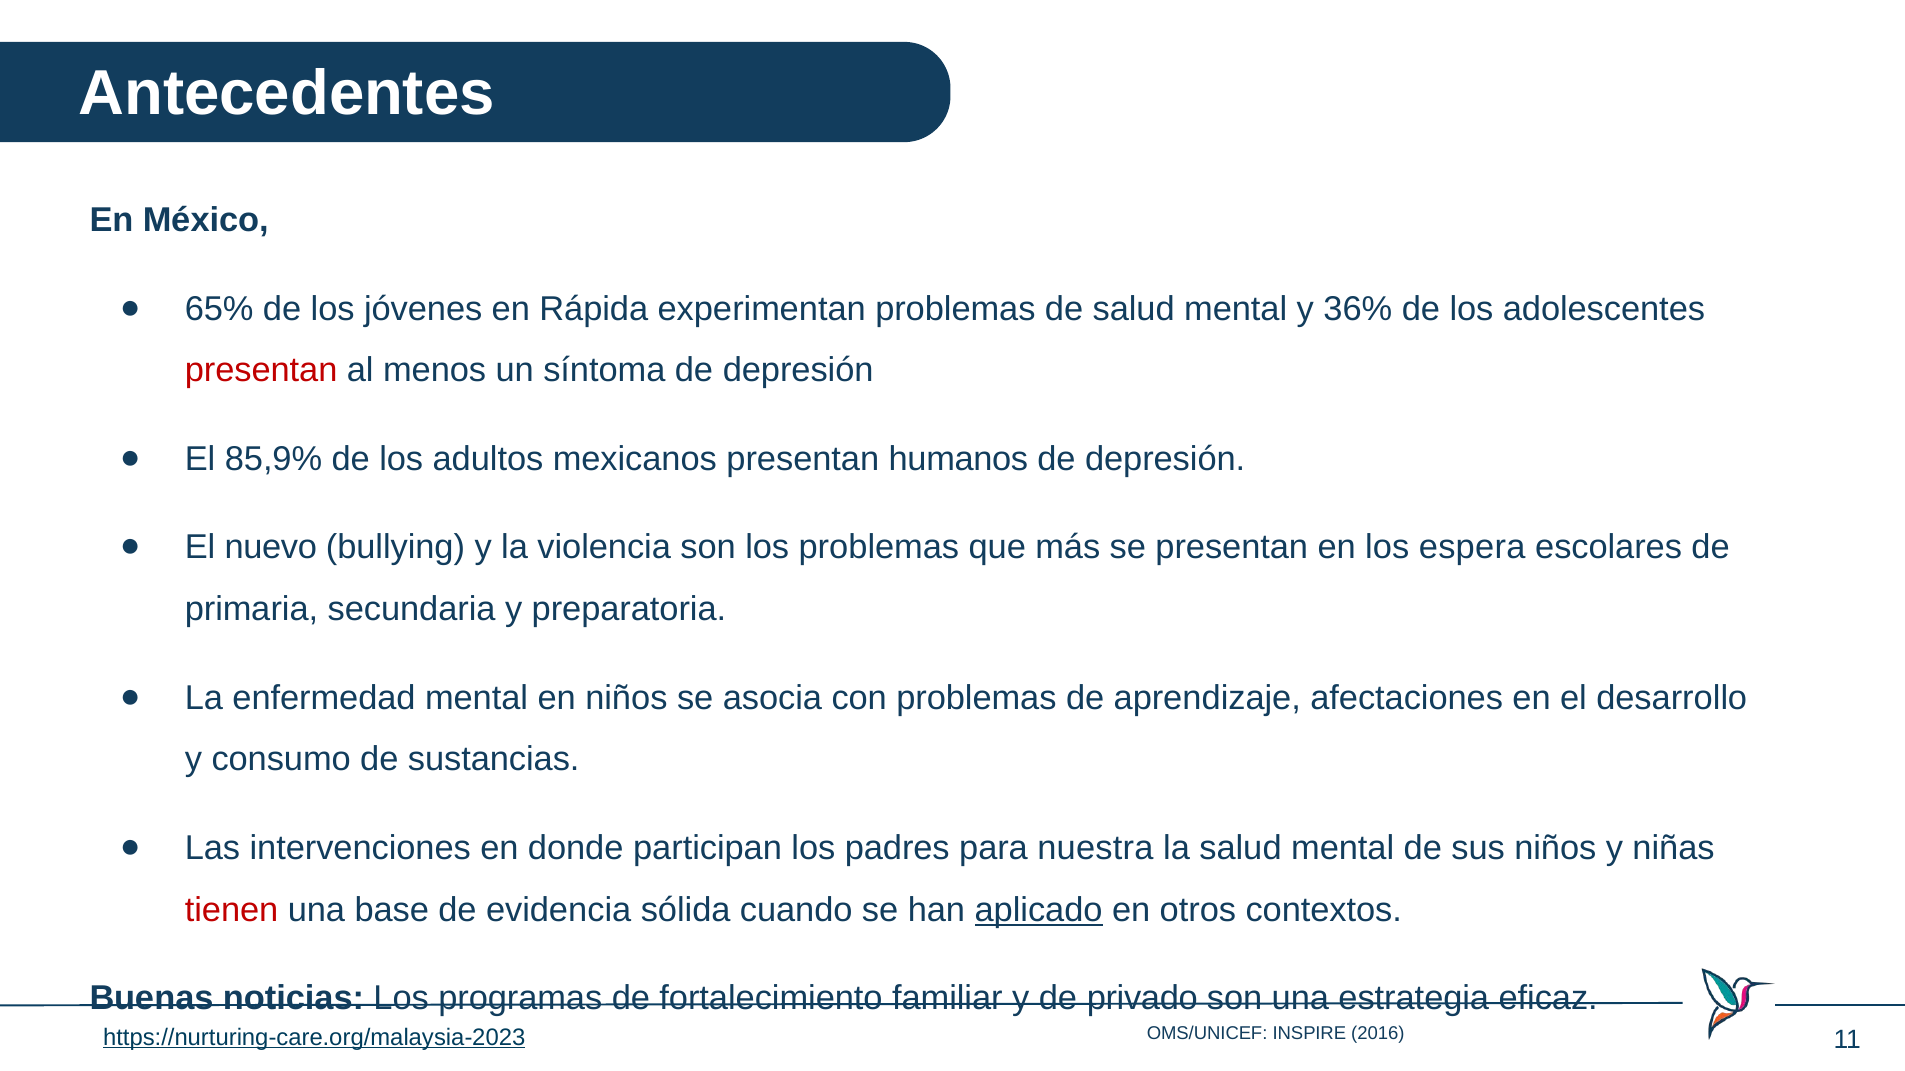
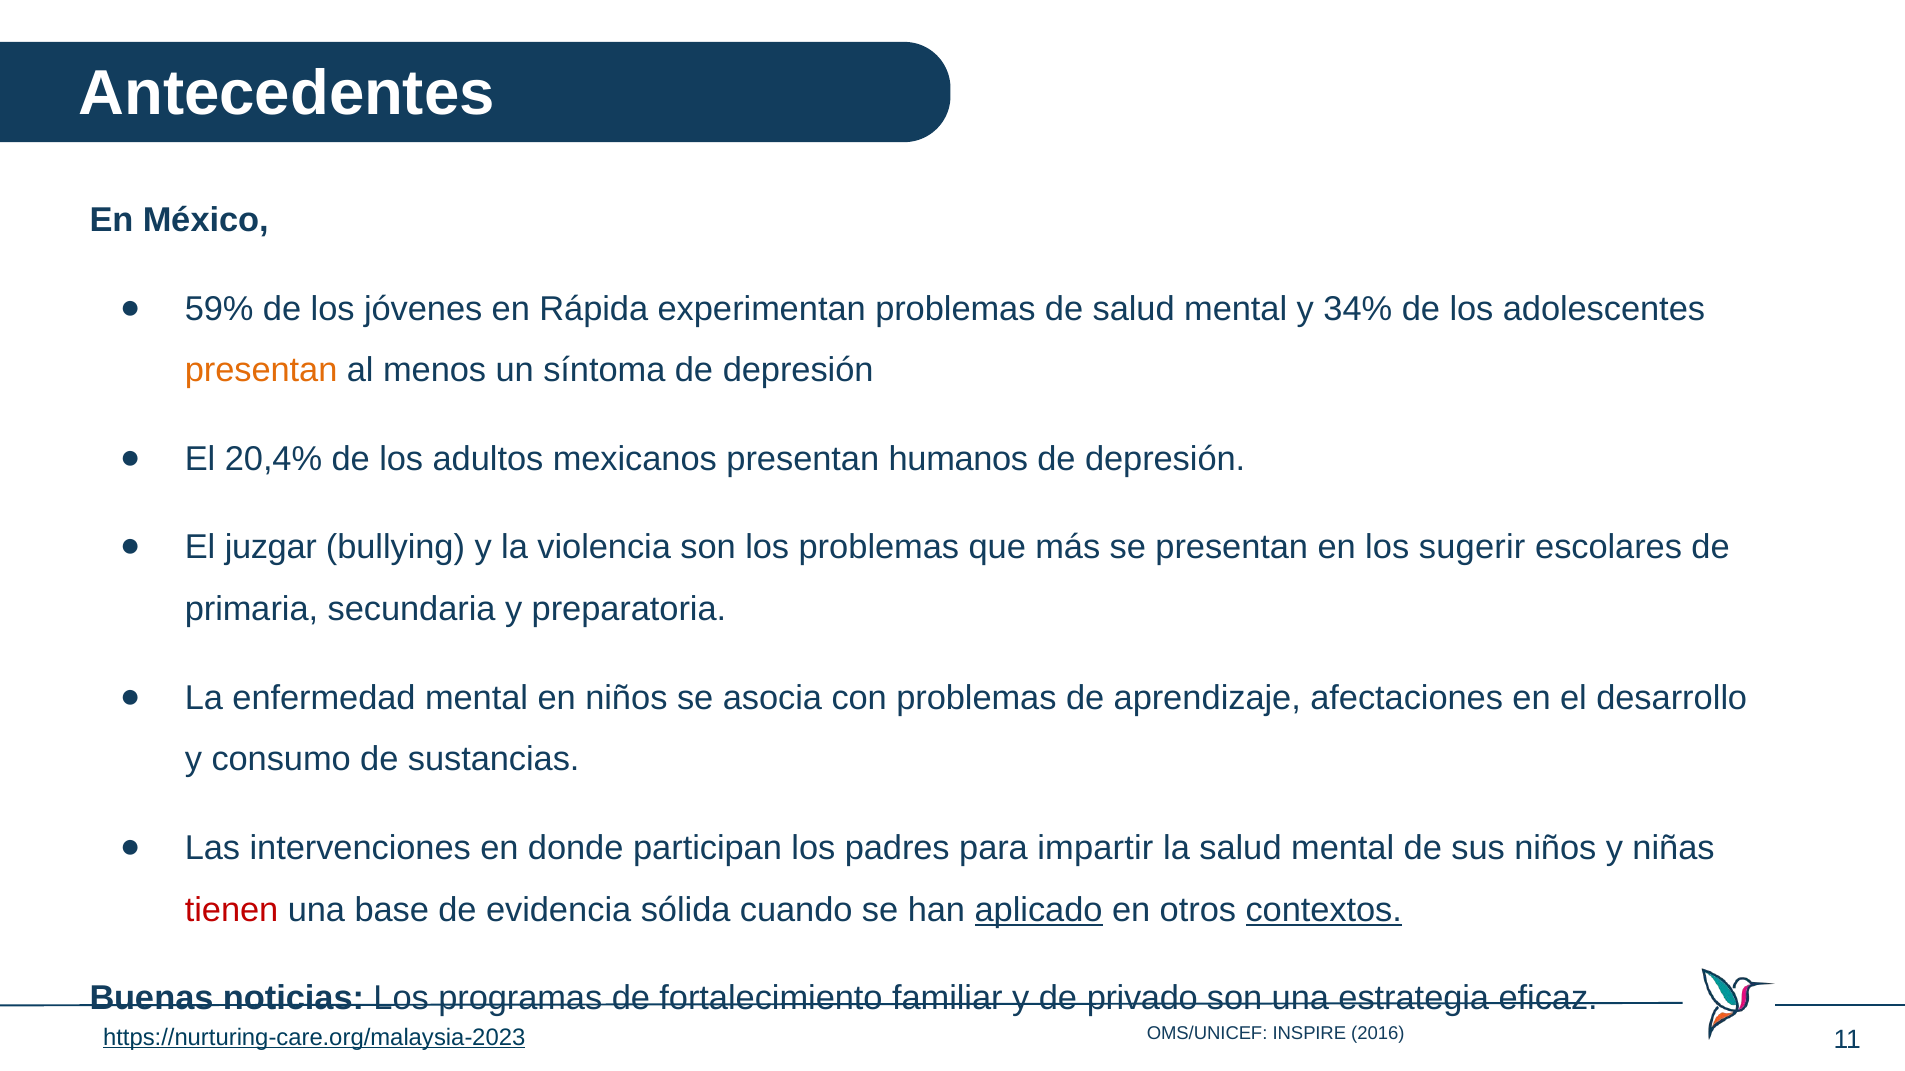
65%: 65% -> 59% (219, 309)
36%: 36% -> 34% (1358, 309)
presentan colour: red -> orange (261, 371)
85,9%: 85,9% -> 20,4% (274, 459)
nuevo: nuevo -> juzgar (271, 548)
espera: espera -> sugerir (1472, 548)
nuestra: nuestra -> impartir (1095, 848)
contextos underline: none -> present (1324, 910)
